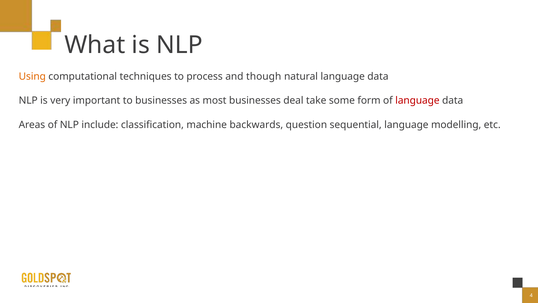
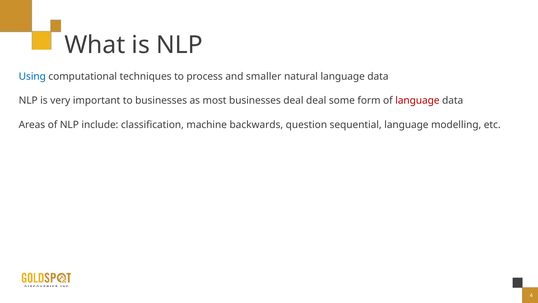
Using colour: orange -> blue (32, 76)
though: though -> smaller (264, 76)
deal take: take -> deal (316, 100)
